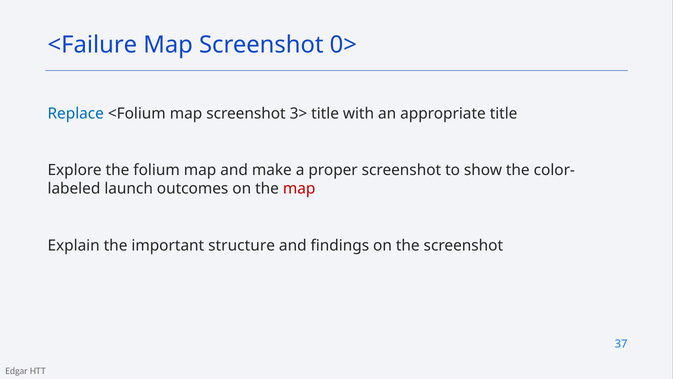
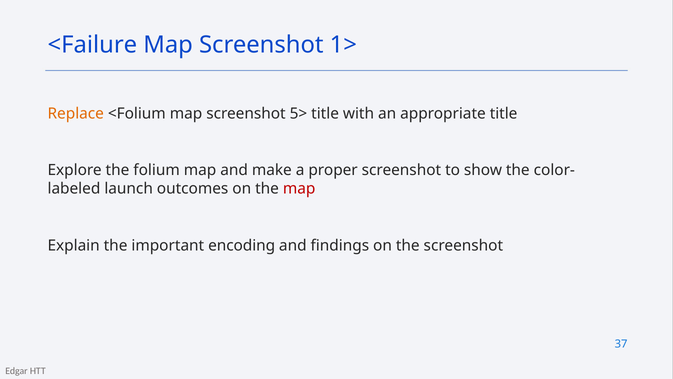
0>: 0> -> 1> (343, 45)
Replace colour: blue -> orange (76, 114)
3>: 3> -> 5> (298, 114)
structure: structure -> encoding (242, 245)
